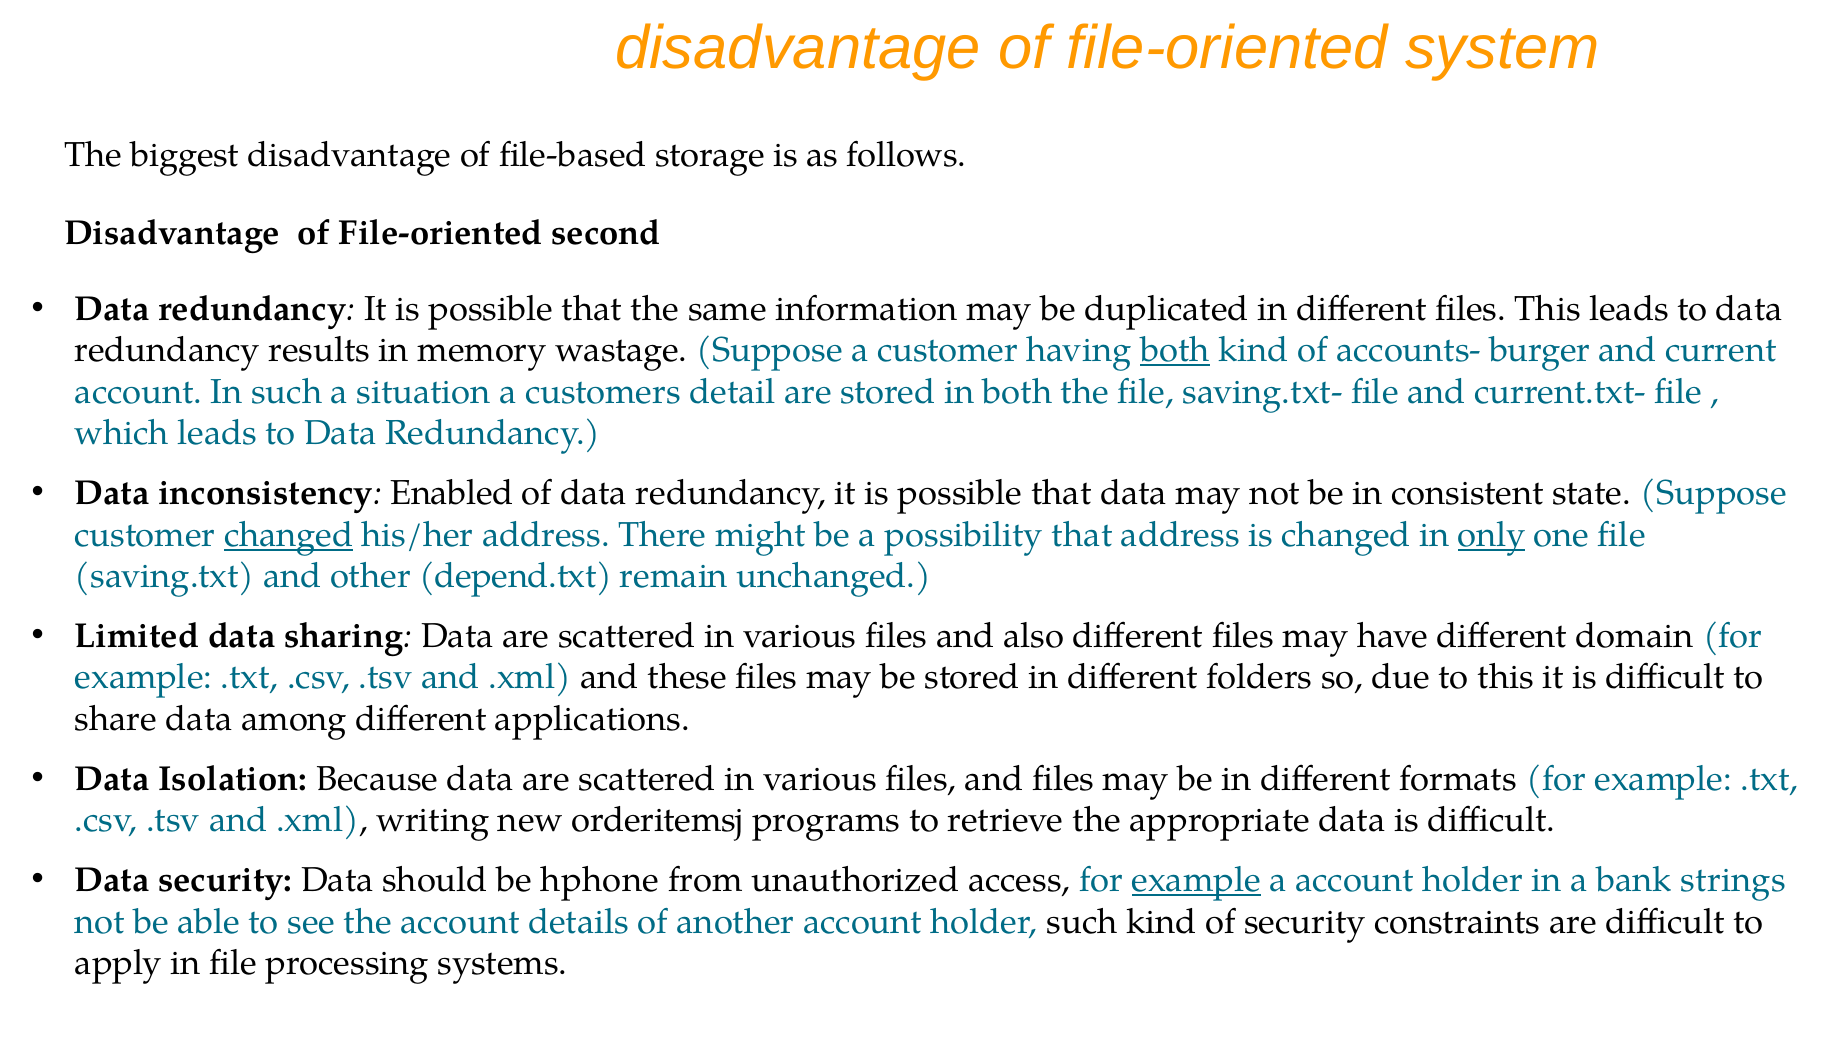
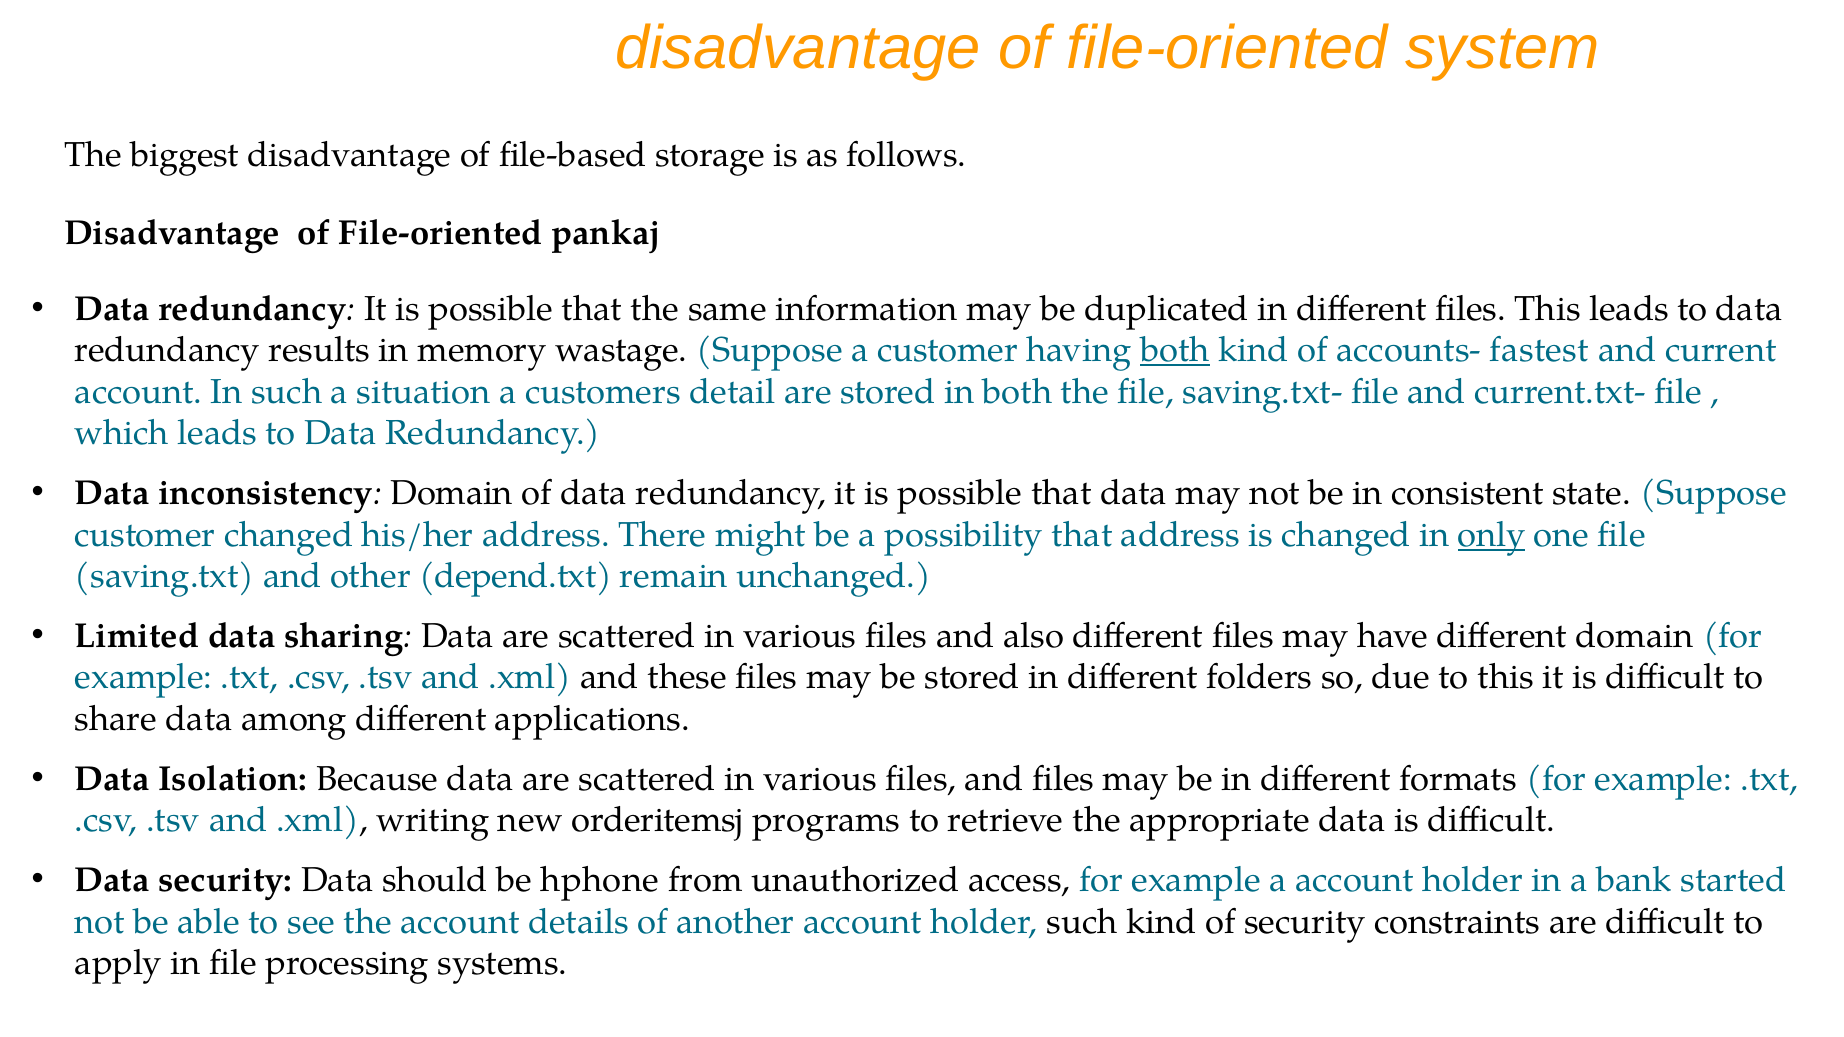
second: second -> pankaj (606, 233)
burger: burger -> fastest (1540, 350)
inconsistency Enabled: Enabled -> Domain (452, 493)
changed underline: present -> none (289, 535)
example underline: present -> none (1196, 880)
strings: strings -> started (1733, 880)
